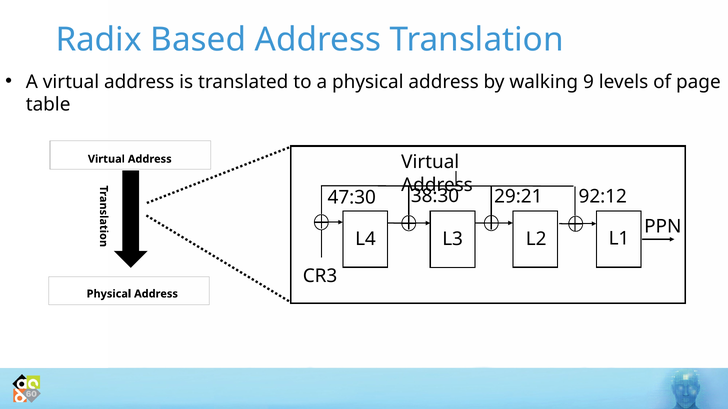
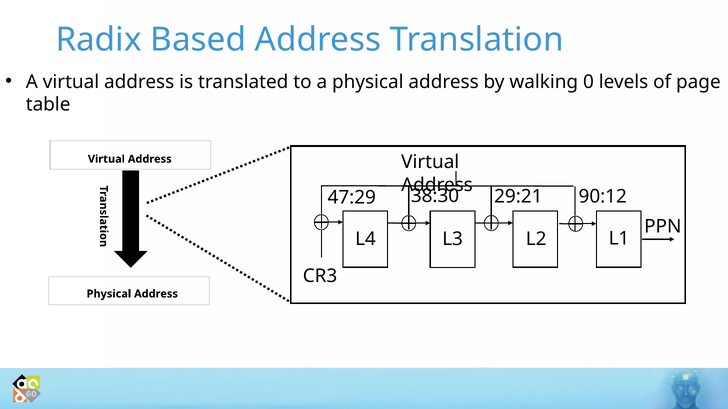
9: 9 -> 0 (588, 82)
92:12: 92:12 -> 90:12 (603, 197)
47:30: 47:30 -> 47:29 (352, 198)
